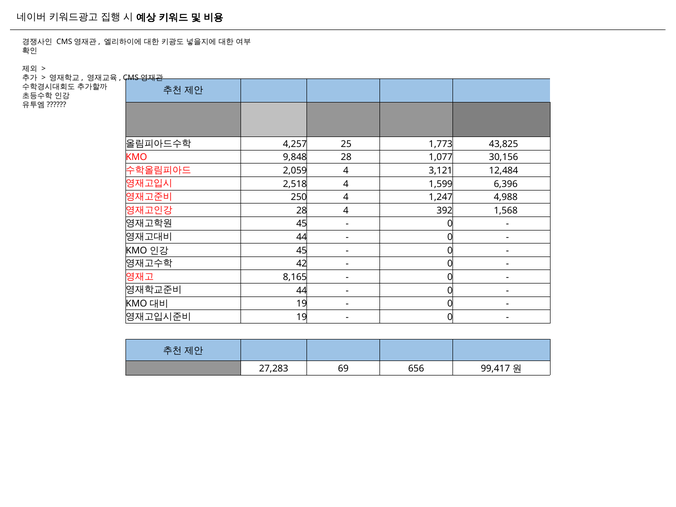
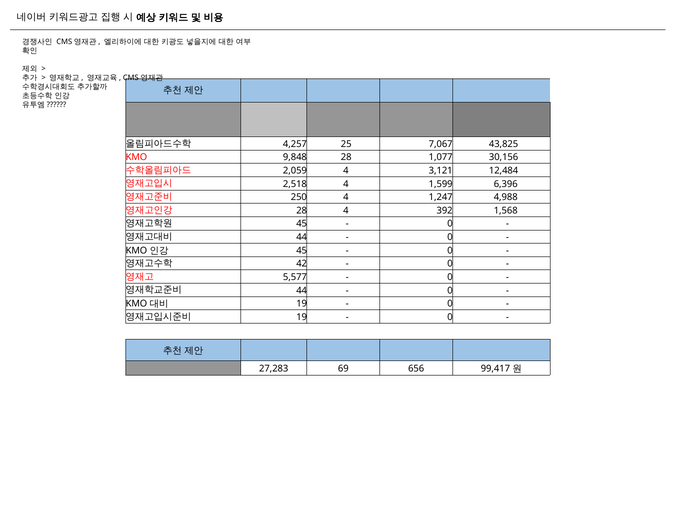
1,773: 1,773 -> 7,067 (441, 144)
8,165: 8,165 -> 5,577 (295, 277)
